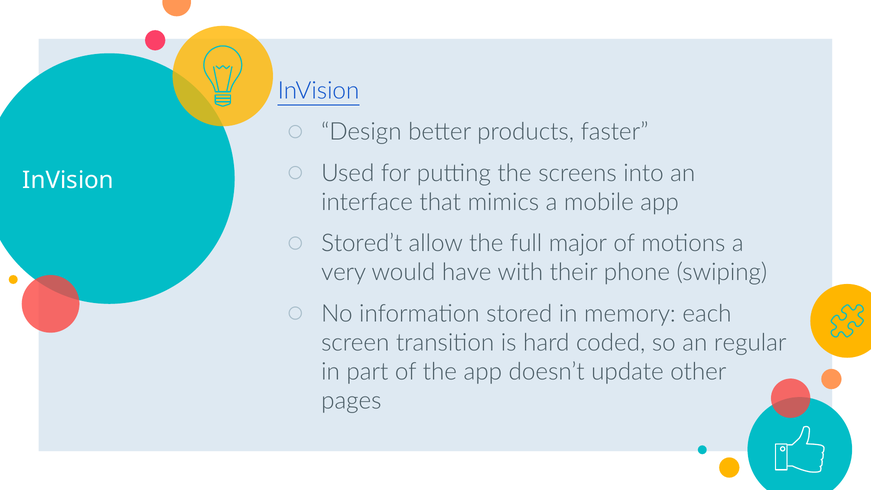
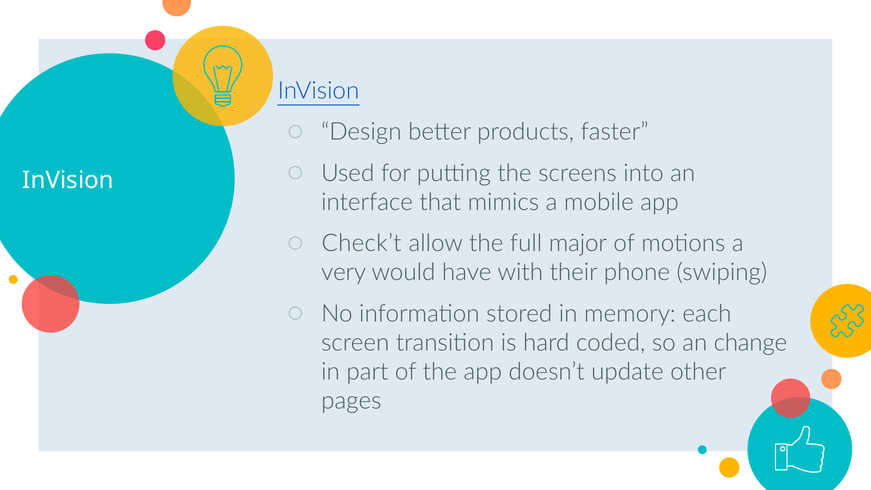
Stored’t: Stored’t -> Check’t (362, 243)
regular: regular -> change (750, 343)
